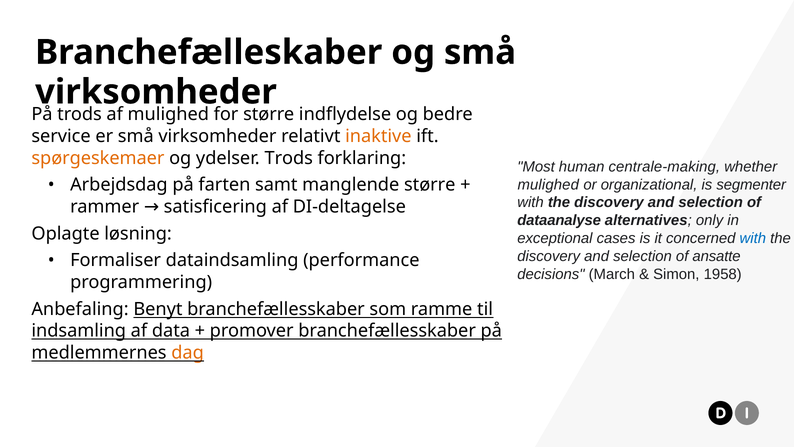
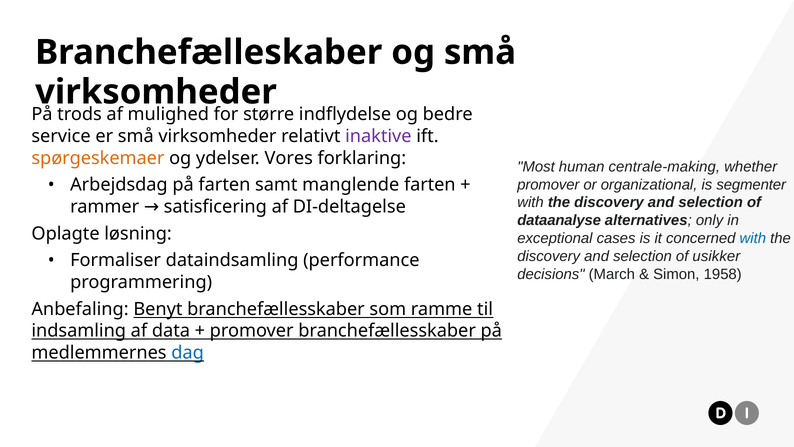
inaktive colour: orange -> purple (378, 136)
ydelser Trods: Trods -> Vores (289, 158)
mulighed: mulighed -> promover (548, 185)
manglende større: større -> farten (430, 185)
ansatte: ansatte -> usikker (716, 256)
dag colour: orange -> blue (188, 352)
